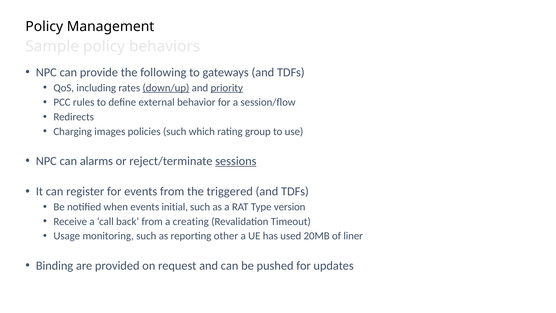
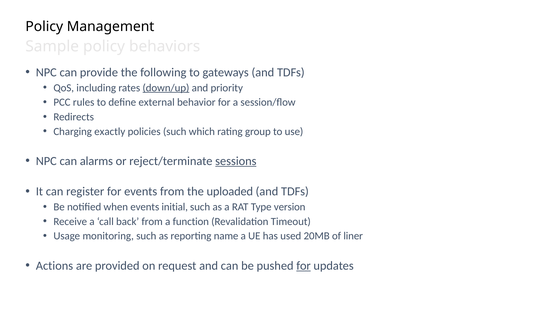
priority underline: present -> none (227, 88)
images: images -> exactly (110, 131)
triggered: triggered -> uploaded (230, 191)
creating: creating -> function (191, 221)
other: other -> name (226, 236)
Binding: Binding -> Actions (54, 265)
for underline: none -> present (304, 265)
